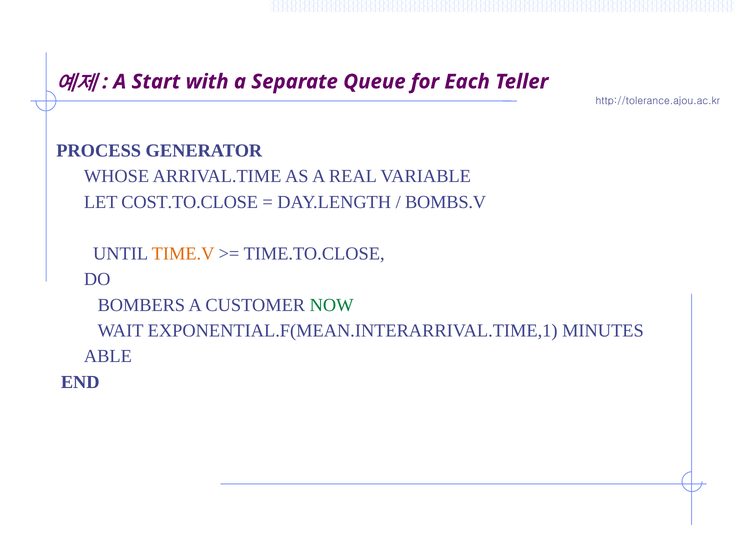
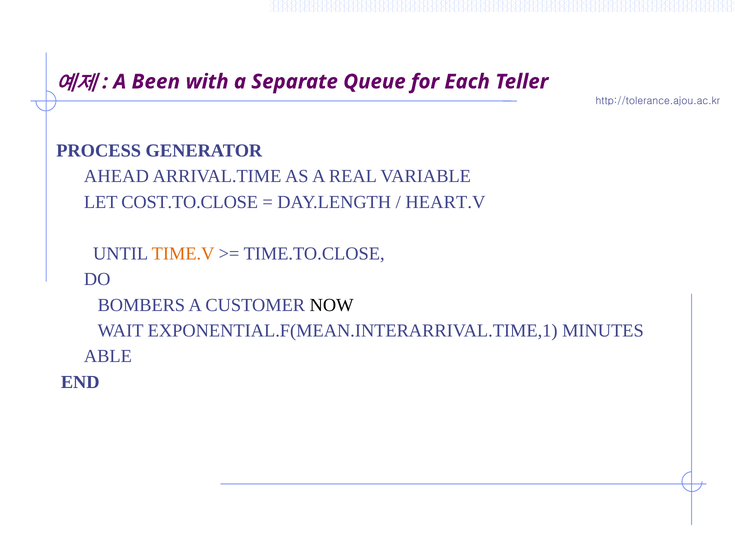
Start: Start -> Been (156, 82)
WHOSE: WHOSE -> AHEAD (116, 176)
BOMBS.V: BOMBS.V -> HEART.V (445, 202)
NOW colour: green -> black (332, 305)
